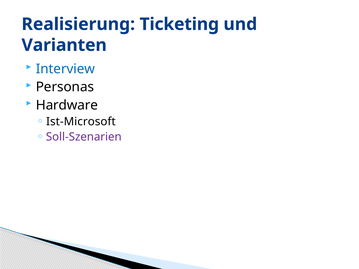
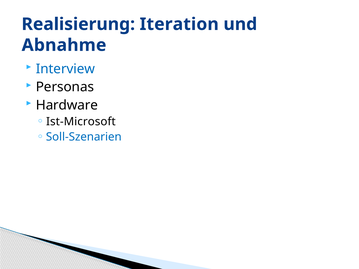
Ticketing: Ticketing -> Iteration (179, 24)
Varianten: Varianten -> Abnahme (64, 45)
Soll-Szenarien colour: purple -> blue (84, 137)
